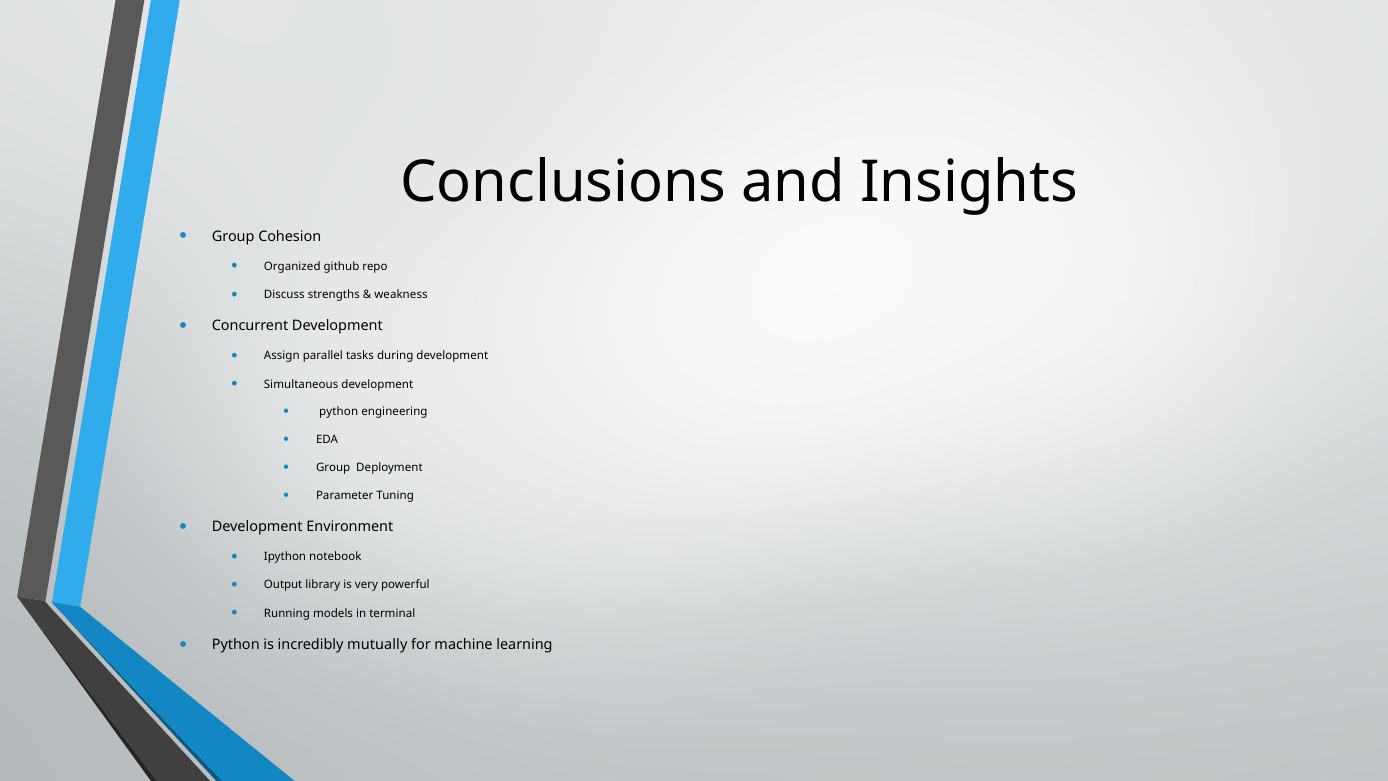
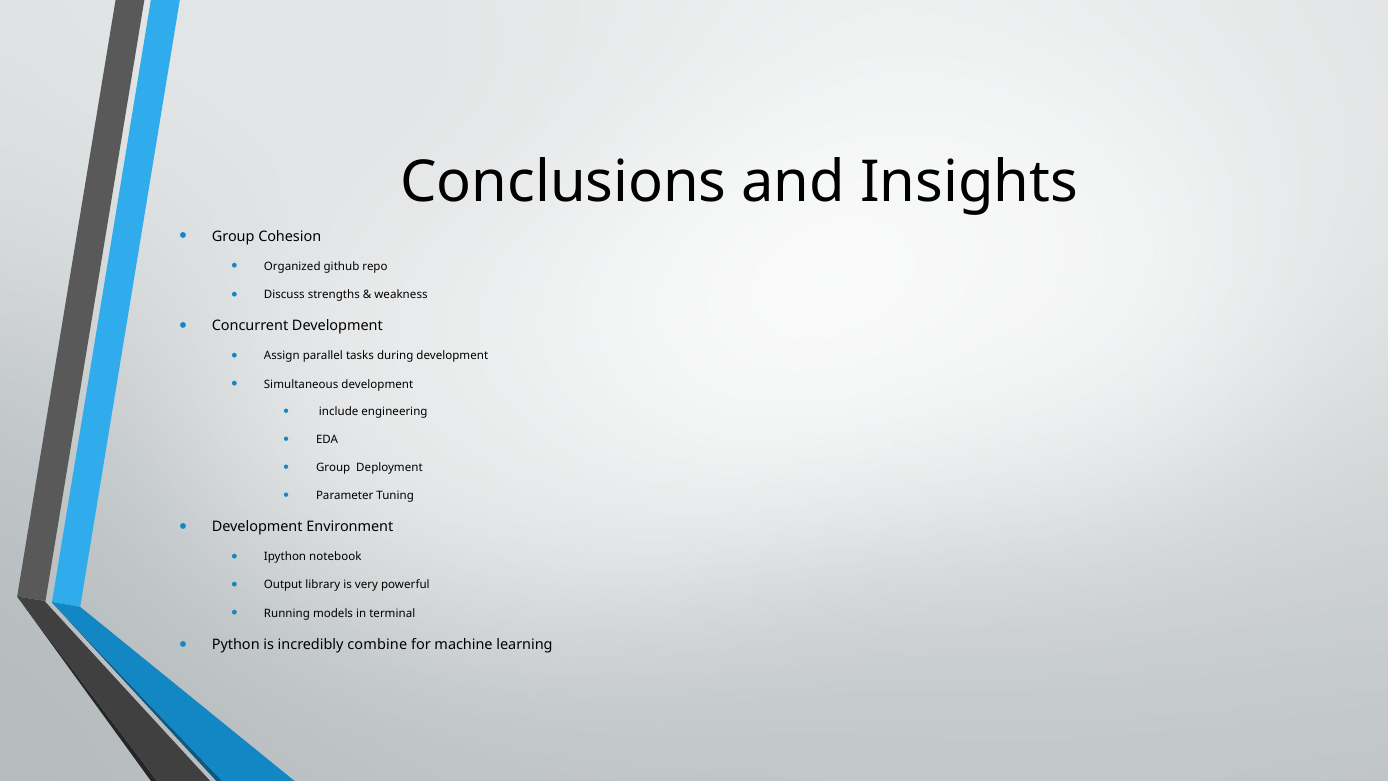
python: python -> include (339, 412)
mutually: mutually -> combine (377, 645)
